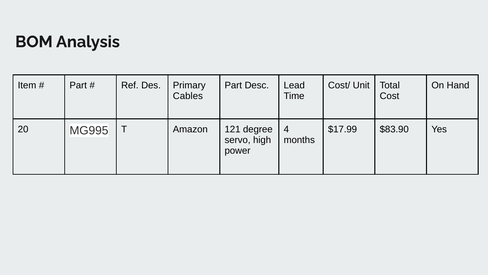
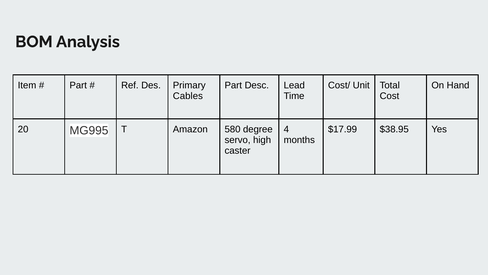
121: 121 -> 580 (233, 129)
$83.90: $83.90 -> $38.95 (394, 129)
power: power -> caster (238, 150)
